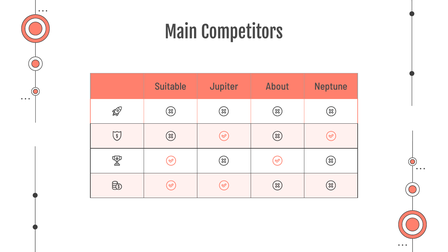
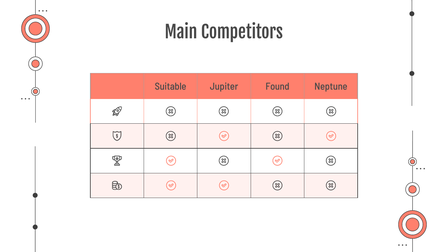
About: About -> Found (277, 87)
